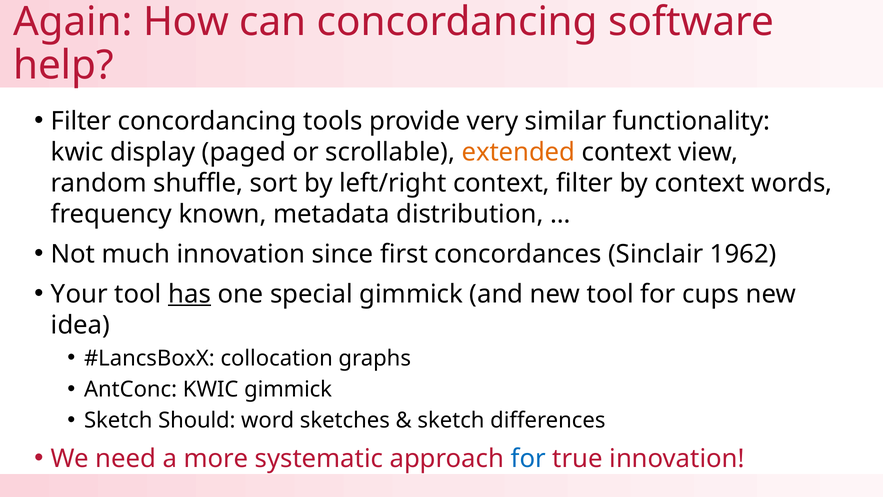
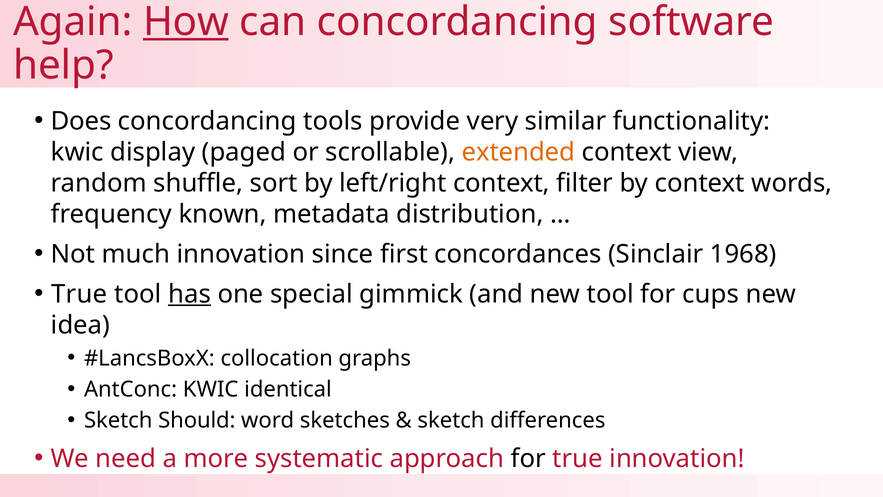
How underline: none -> present (186, 22)
Filter: Filter -> Does (81, 121)
1962: 1962 -> 1968 (743, 254)
Your: Your -> True (79, 294)
KWIC gimmick: gimmick -> identical (288, 389)
for colour: blue -> black (528, 458)
